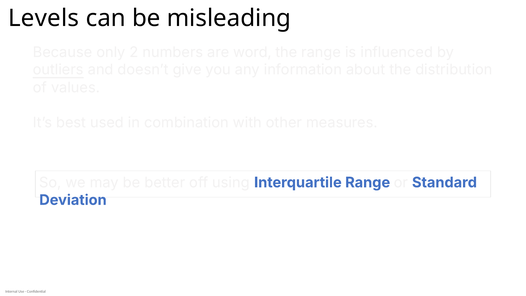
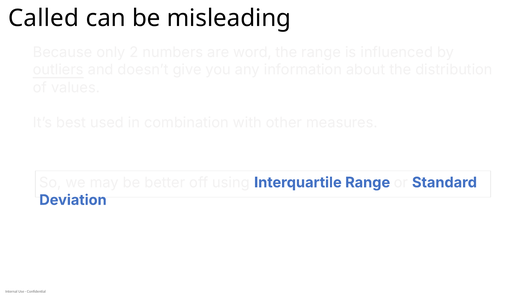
Levels: Levels -> Called (44, 18)
